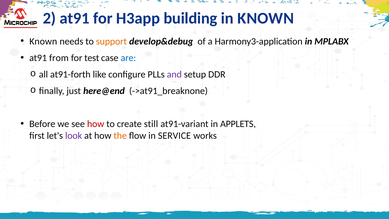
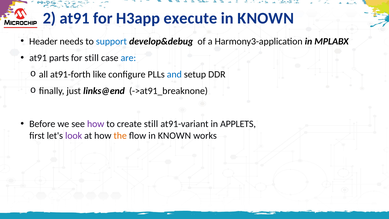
building: building -> execute (190, 18)
Known: Known -> Header (43, 41)
support colour: orange -> blue (111, 41)
from: from -> parts (59, 58)
for test: test -> still (92, 58)
and colour: purple -> blue (174, 74)
here@end: here@end -> links@end (104, 91)
how colour: red -> purple (96, 124)
flow in SERVICE: SERVICE -> KNOWN (174, 136)
